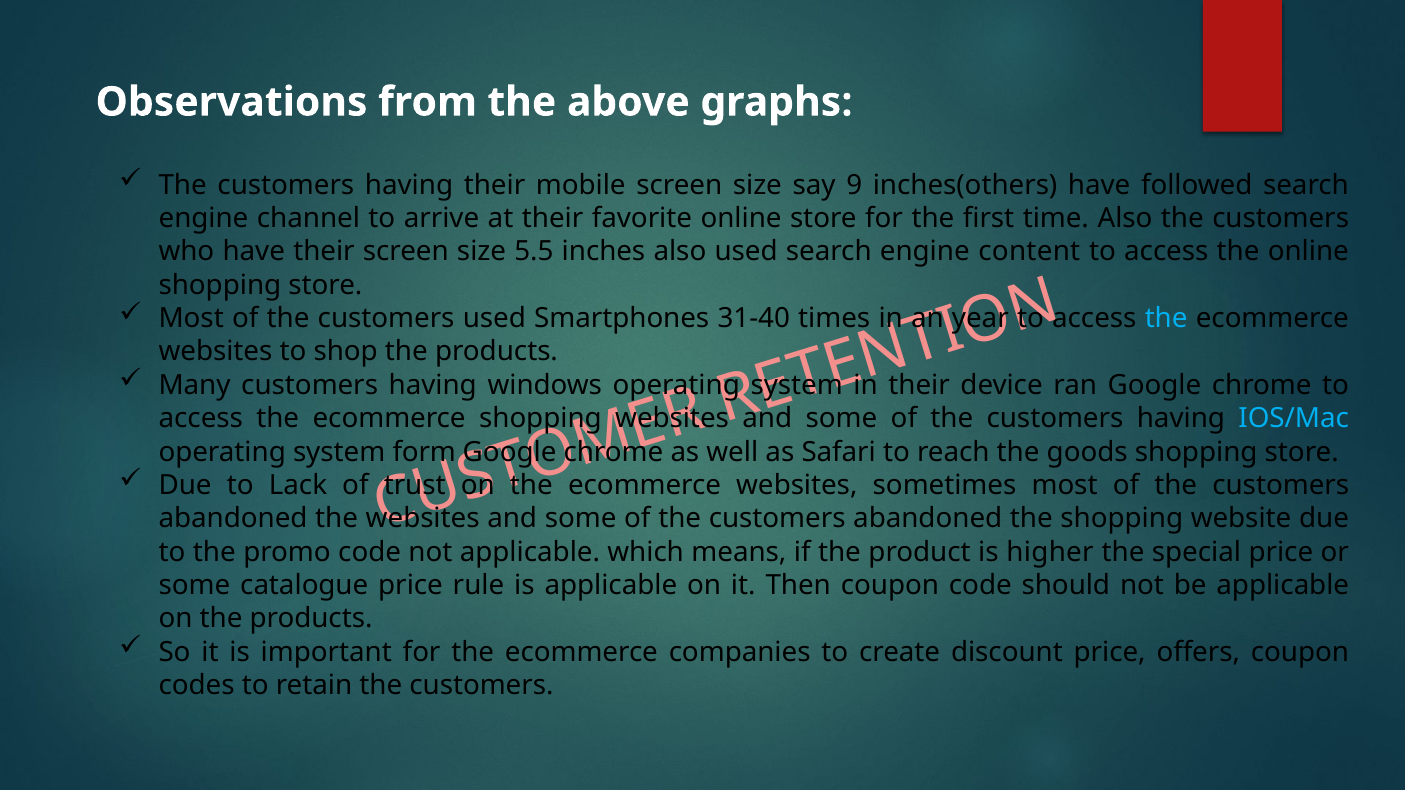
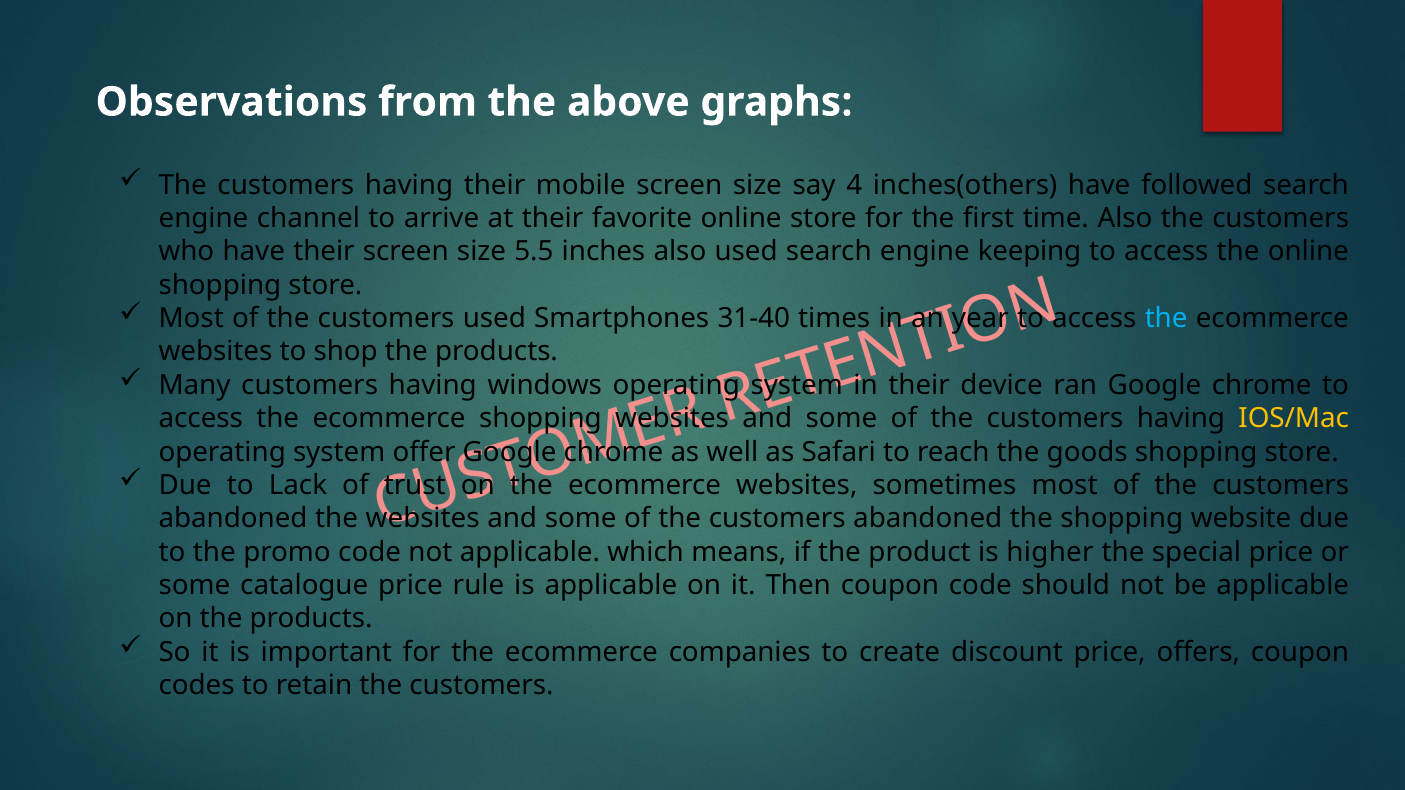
9: 9 -> 4 (854, 185)
content: content -> keeping (1030, 252)
IOS/Mac colour: light blue -> yellow (1294, 419)
form: form -> offer (424, 452)
